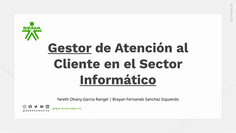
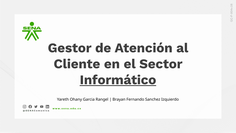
Gestor underline: present -> none (70, 48)
